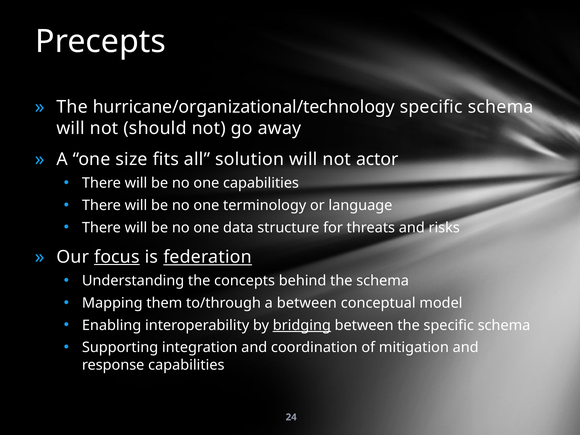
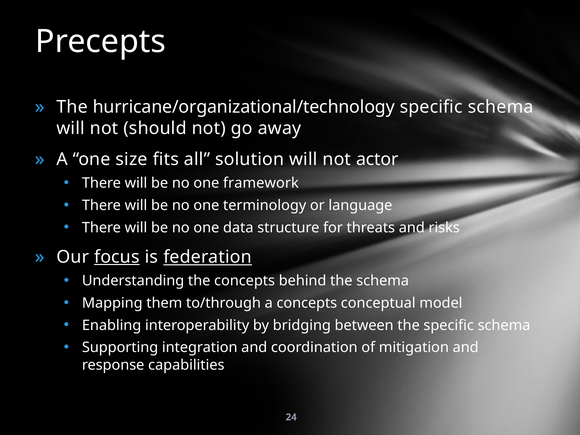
one capabilities: capabilities -> framework (261, 183)
a between: between -> concepts (307, 303)
bridging underline: present -> none (302, 325)
